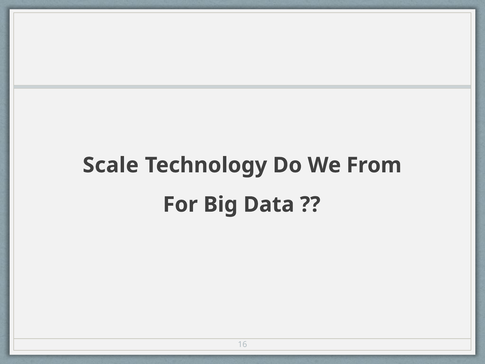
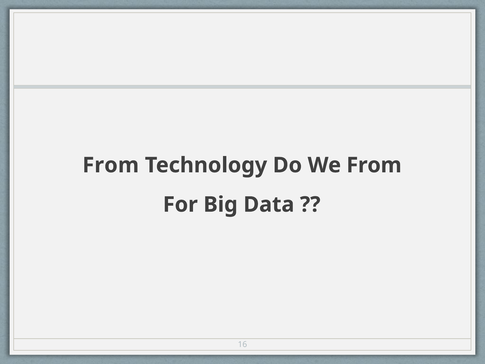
Scale: Scale -> From (111, 165)
